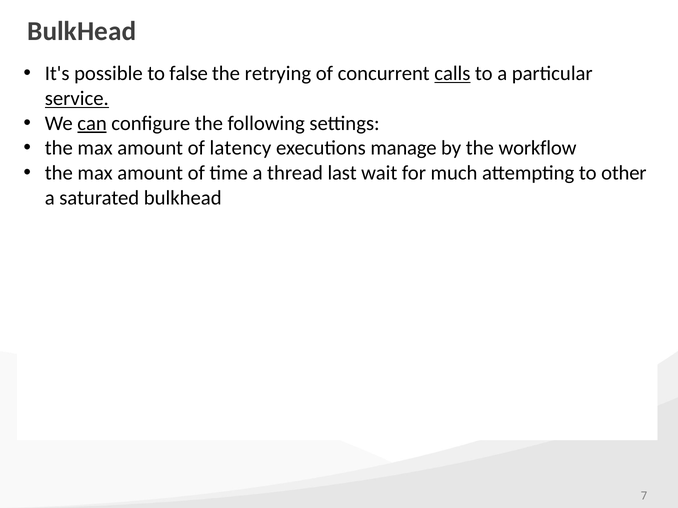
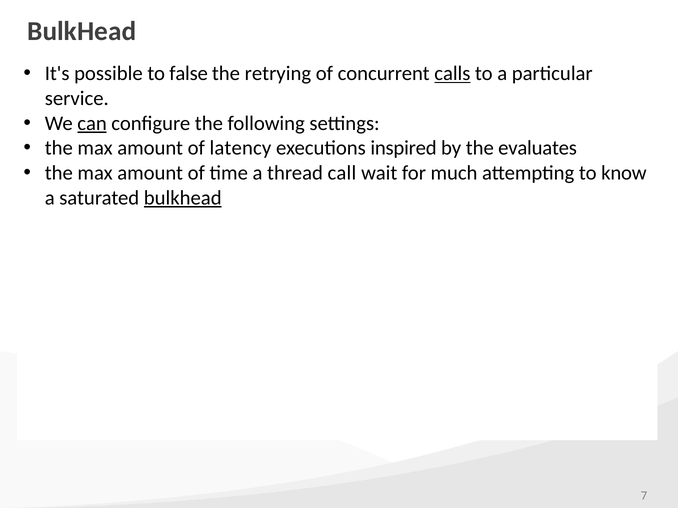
service underline: present -> none (77, 99)
manage: manage -> inspired (404, 148)
workflow: workflow -> evaluates (538, 148)
last: last -> call (342, 173)
other: other -> know (624, 173)
bulkhead underline: none -> present (183, 198)
